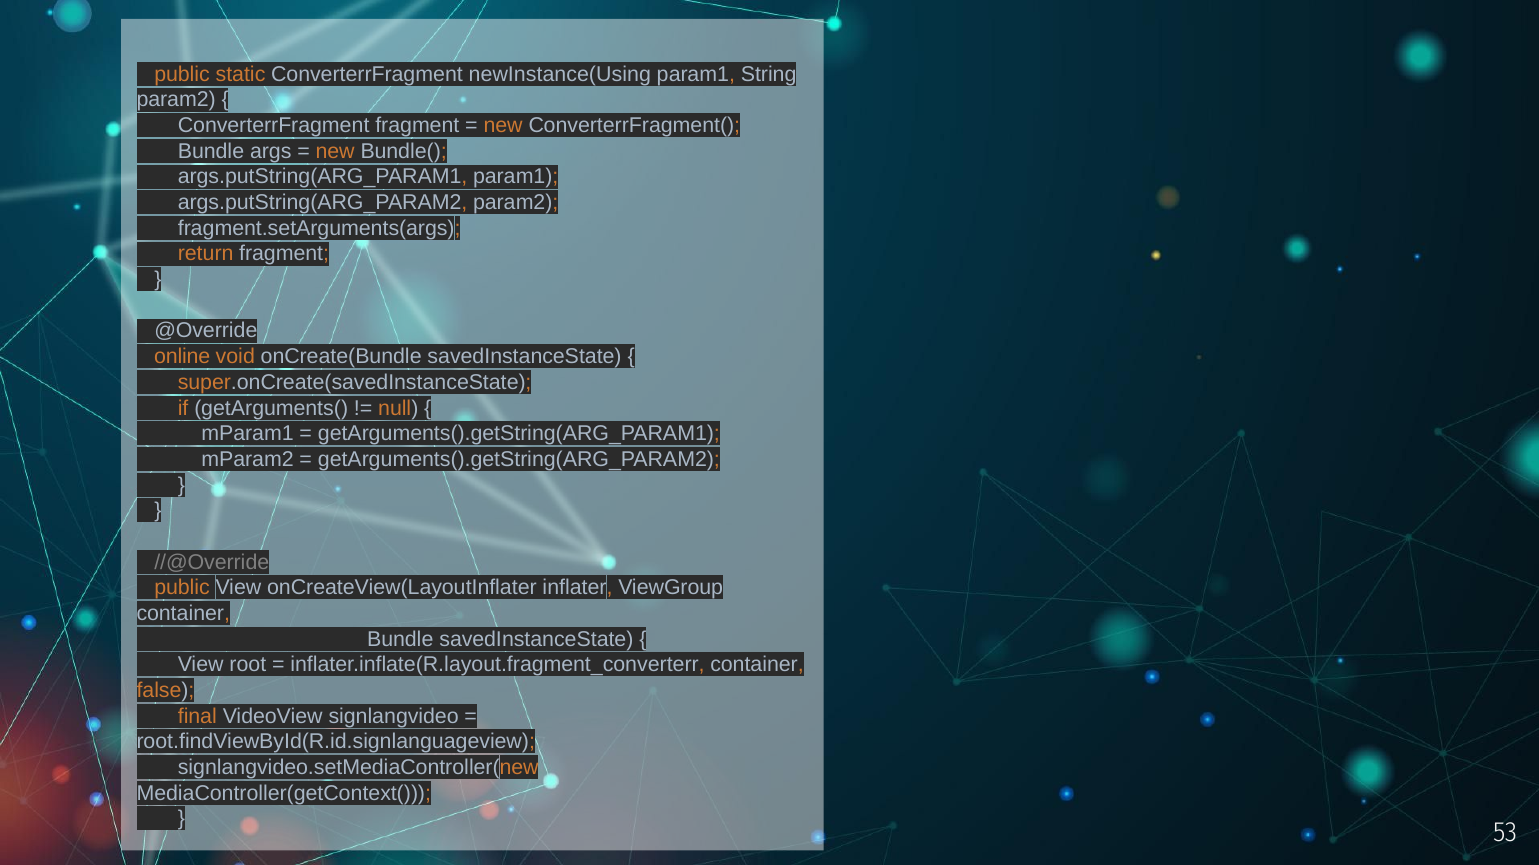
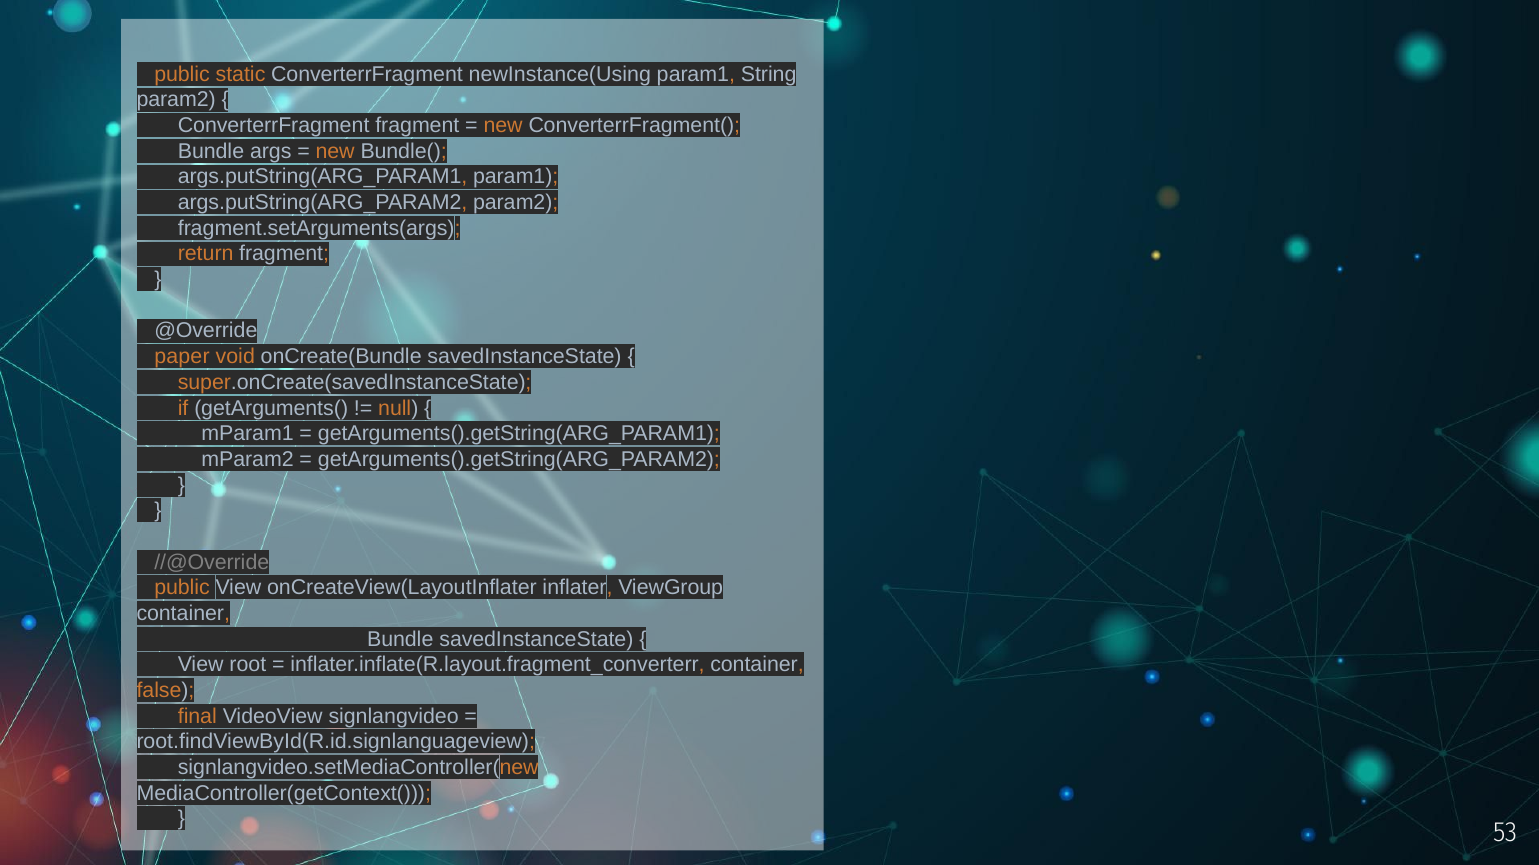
online: online -> paper (182, 357)
